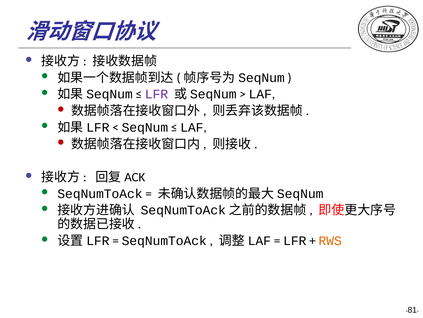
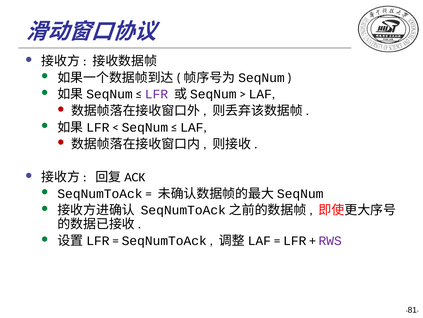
RWS colour: orange -> purple (330, 240)
